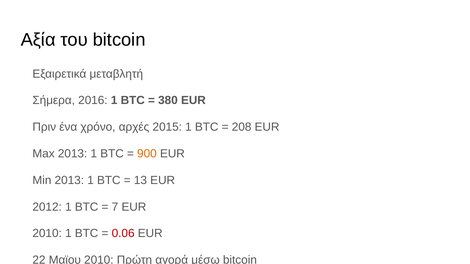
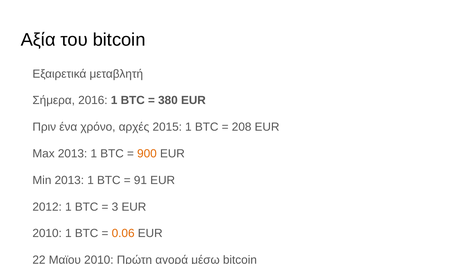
13: 13 -> 91 (140, 180)
7: 7 -> 3 (115, 207)
0.06 colour: red -> orange (123, 234)
